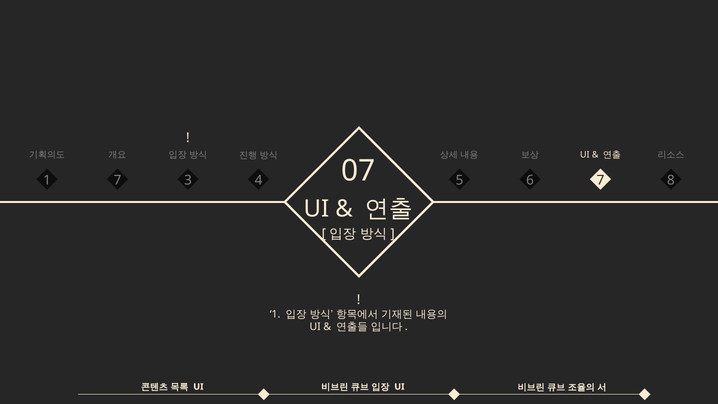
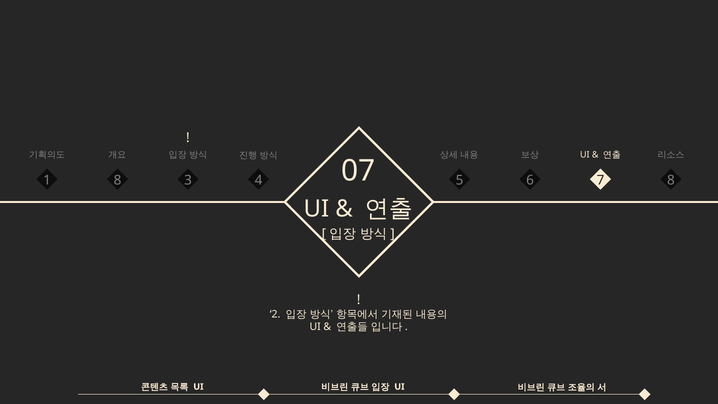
1 7: 7 -> 8 (118, 180)
1: 1 -> 2 (275, 314)
